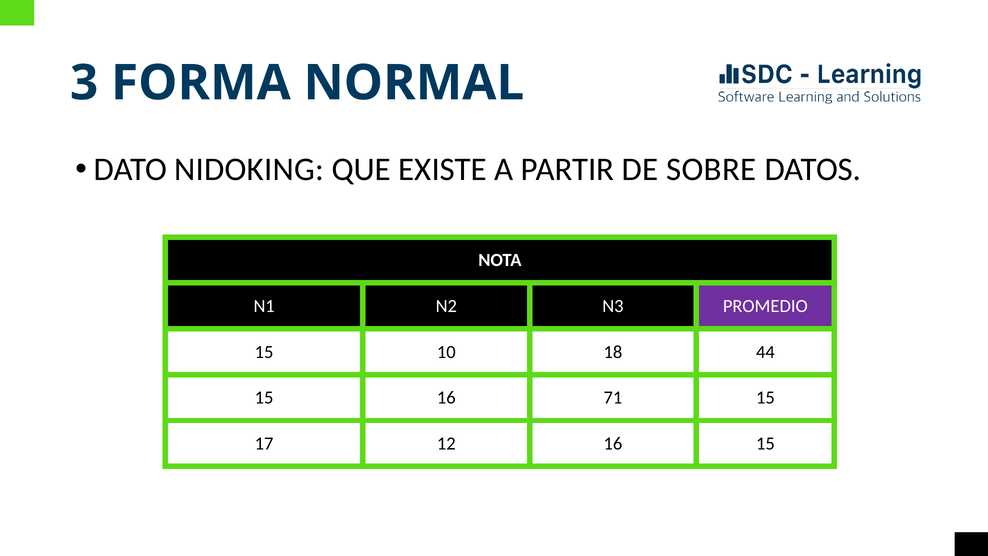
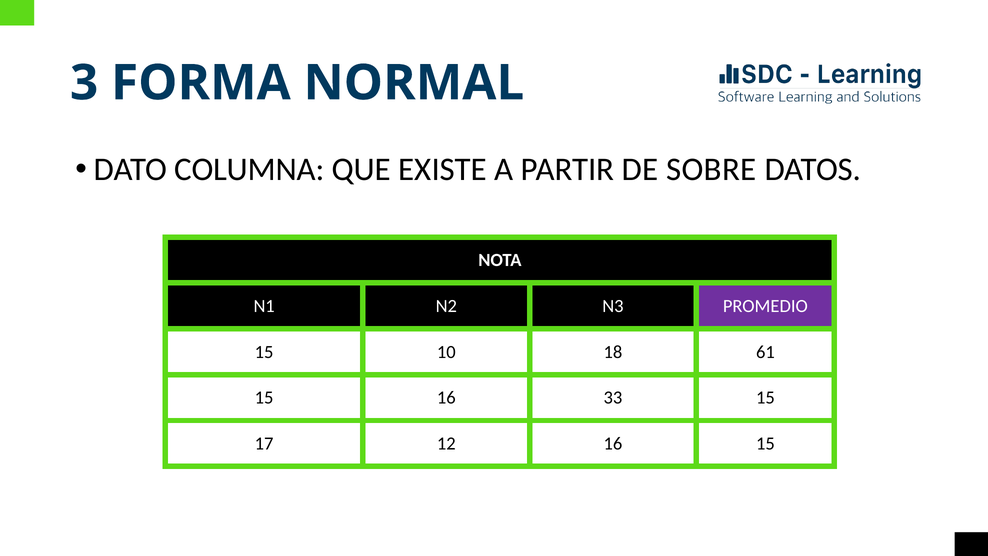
NIDOKING: NIDOKING -> COLUMNA (249, 169)
44: 44 -> 61 (765, 352)
71: 71 -> 33 (613, 398)
